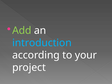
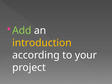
introduction colour: light blue -> yellow (42, 43)
